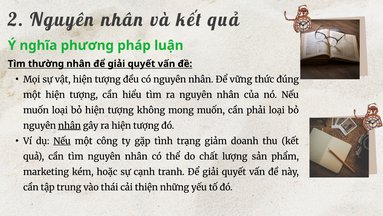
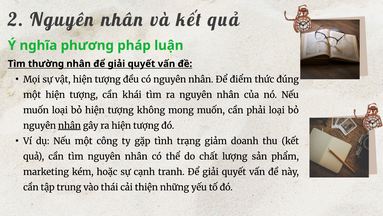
vững: vững -> điểm (241, 79)
hiểu: hiểu -> khái (132, 95)
Nếu underline: present -> none (62, 141)
